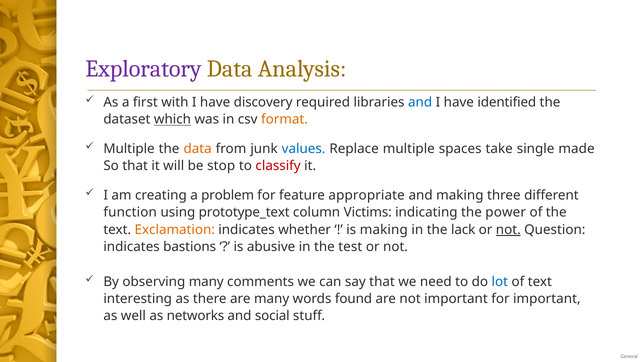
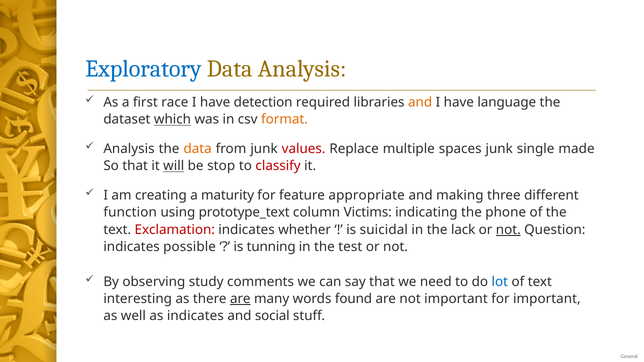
Exploratory colour: purple -> blue (143, 69)
with: with -> race (175, 102)
discovery: discovery -> detection (263, 102)
and colour: blue -> orange (420, 102)
identified: identified -> language (507, 102)
Multiple: Multiple -> Analysis (129, 149)
values colour: blue -> red (304, 149)
spaces take: take -> junk (499, 149)
will underline: none -> present (174, 166)
problem: problem -> maturity (228, 195)
power: power -> phone (506, 213)
Exclamation colour: orange -> red (175, 230)
is making: making -> suicidal (384, 230)
bastions: bastions -> possible (190, 247)
abusive: abusive -> tunning (271, 247)
observing many: many -> study (206, 282)
are underline: none -> present (240, 299)
as networks: networks -> indicates (195, 316)
